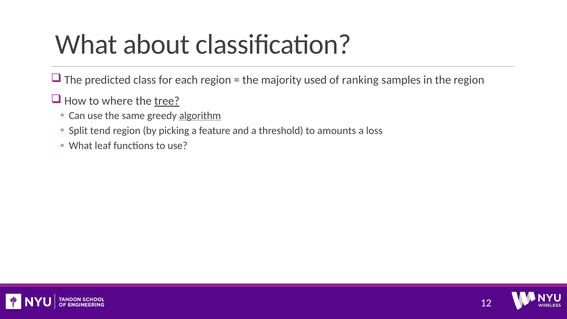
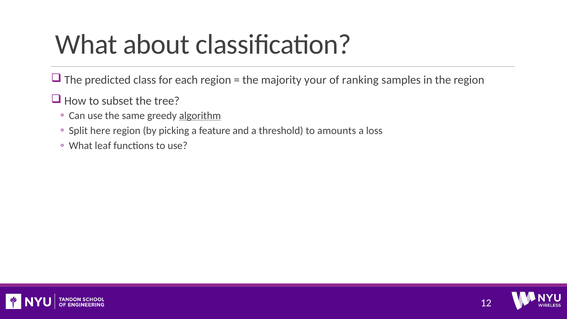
used: used -> your (315, 80)
where: where -> subset (117, 101)
tree underline: present -> none (167, 101)
tend: tend -> here (100, 131)
